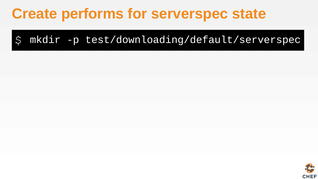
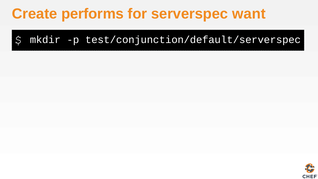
state: state -> want (249, 14)
test/downloading/default/serverspec: test/downloading/default/serverspec -> test/conjunction/default/serverspec (193, 40)
